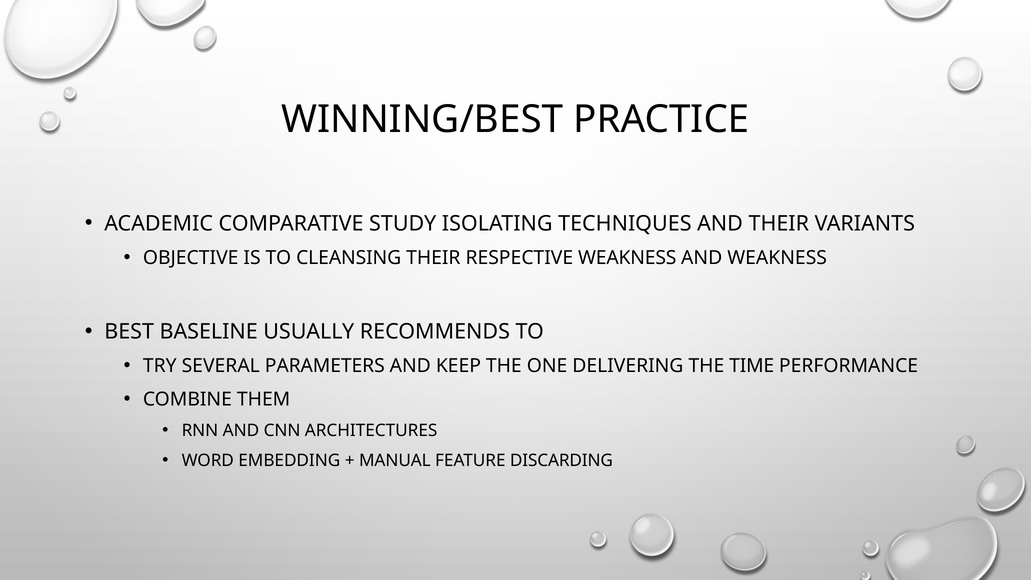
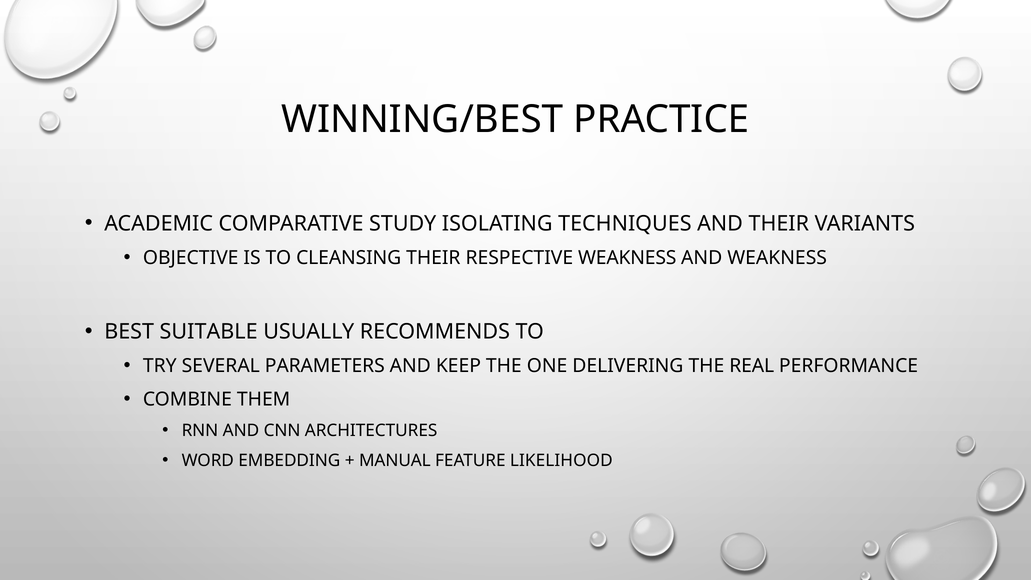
BASELINE: BASELINE -> SUITABLE (209, 332)
TIME: TIME -> REAL (752, 366)
DISCARDING: DISCARDING -> LIKELIHOOD (561, 460)
